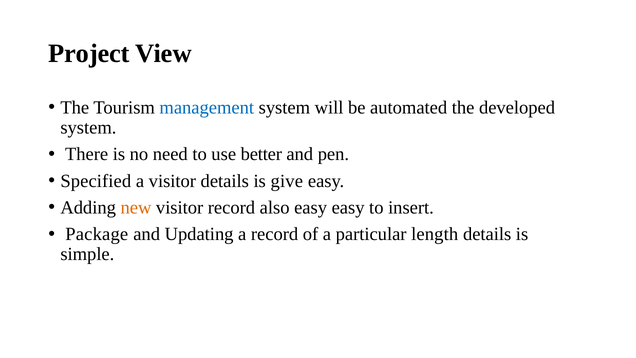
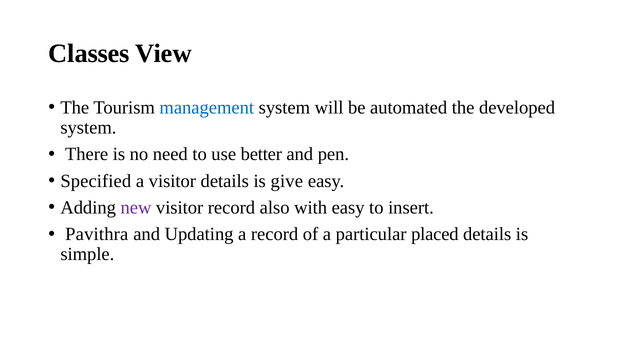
Project: Project -> Classes (89, 53)
new colour: orange -> purple (136, 207)
also easy: easy -> with (311, 207)
Package: Package -> Pavithra (97, 234)
length: length -> placed (435, 234)
